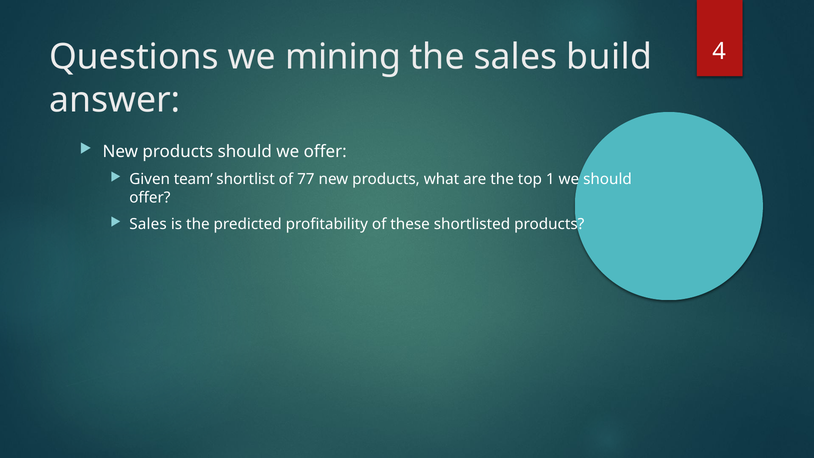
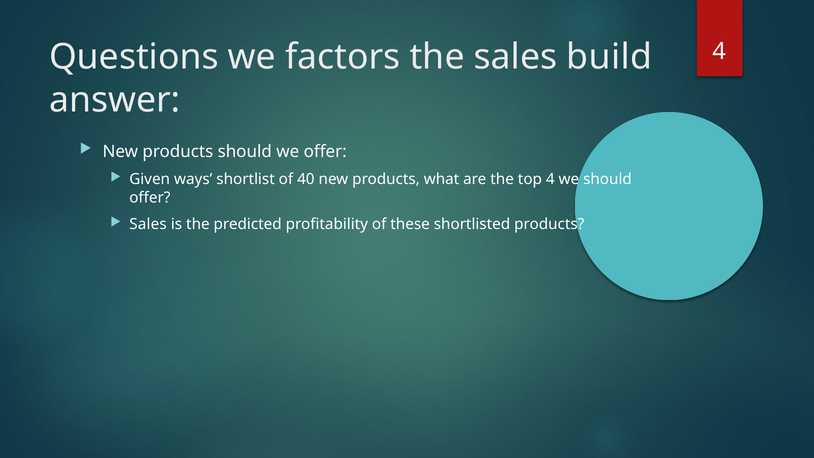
mining: mining -> factors (343, 57)
team: team -> ways (193, 179)
77: 77 -> 40 (306, 179)
top 1: 1 -> 4 (550, 179)
